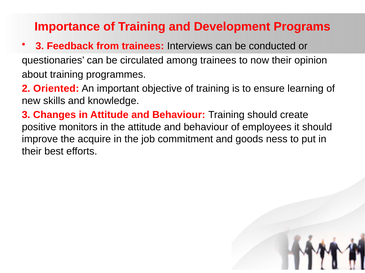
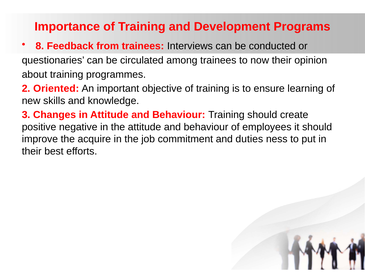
3: 3 -> 8 (40, 46)
monitors: monitors -> negative (78, 127)
goods: goods -> duties (249, 140)
